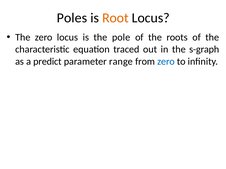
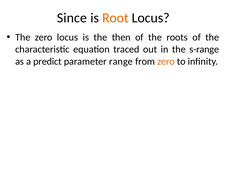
Poles: Poles -> Since (72, 18)
pole: pole -> then (121, 37)
s-graph: s-graph -> s-range (204, 49)
zero colour: blue -> orange (166, 62)
